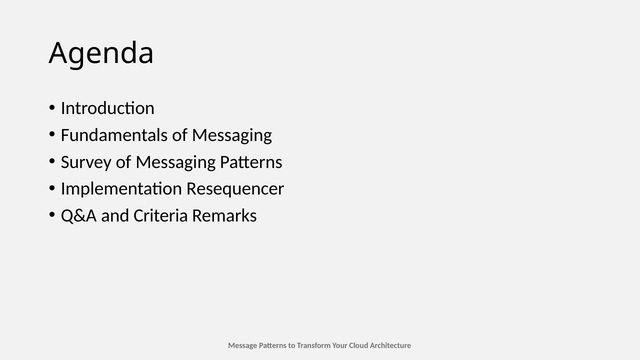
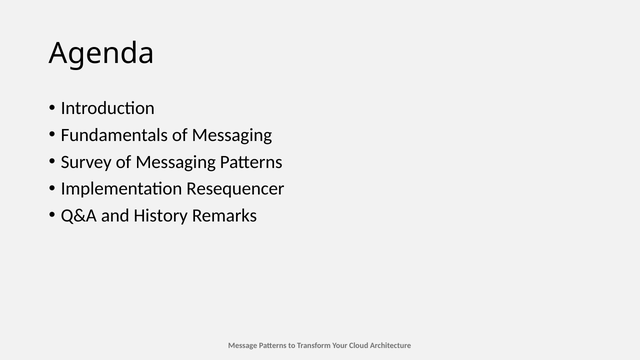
Criteria: Criteria -> History (161, 216)
